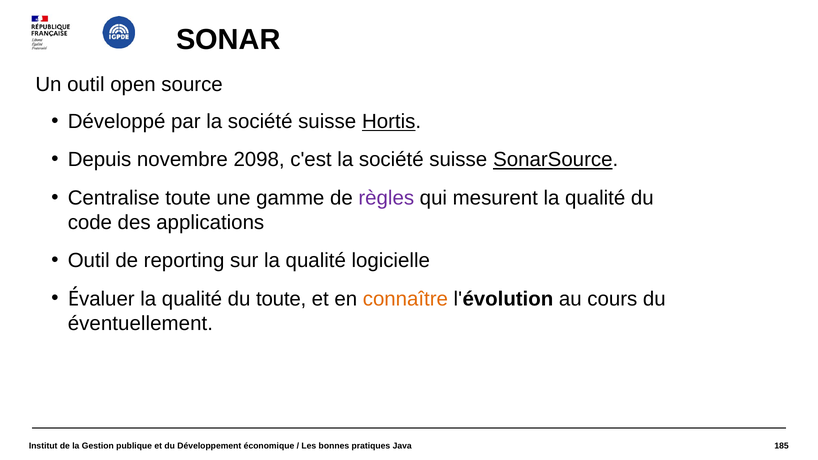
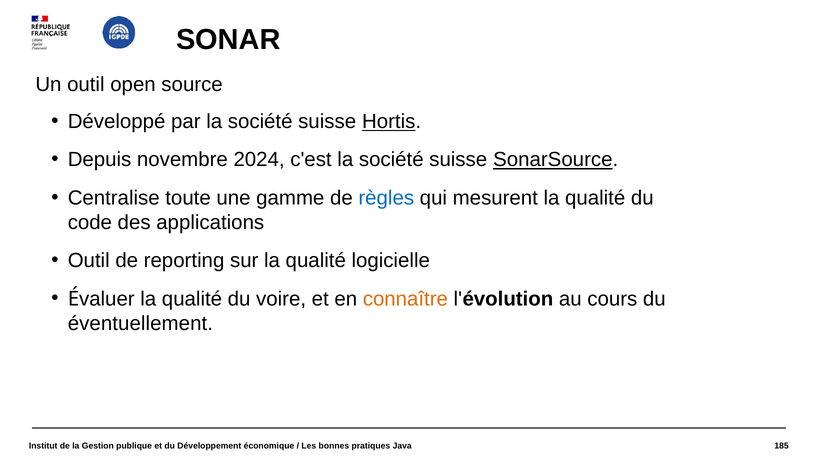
2098: 2098 -> 2024 (259, 160)
règles colour: purple -> blue (386, 198)
du toute: toute -> voire (281, 299)
